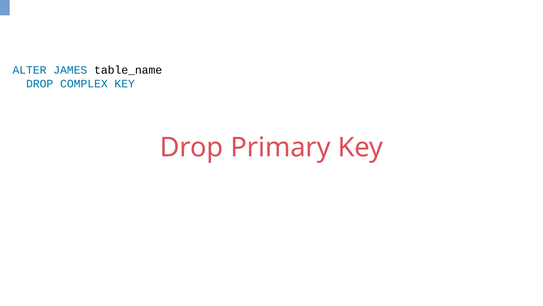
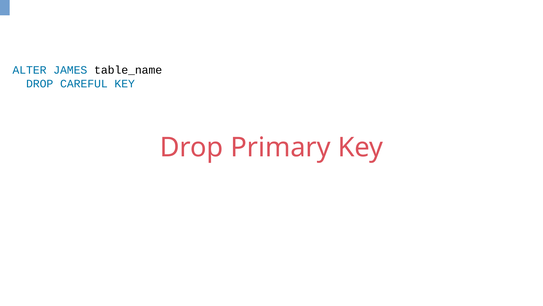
COMPLEX: COMPLEX -> CAREFUL (84, 83)
